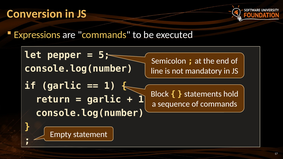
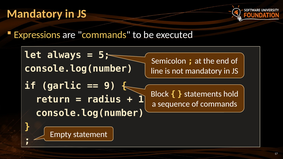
Conversion: Conversion -> Mandatory (35, 14)
pepper: pepper -> always (64, 55)
1: 1 -> 9 (110, 86)
garlic: garlic -> radius (104, 100)
